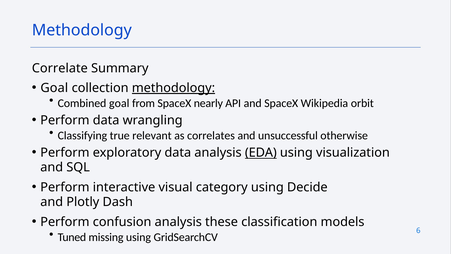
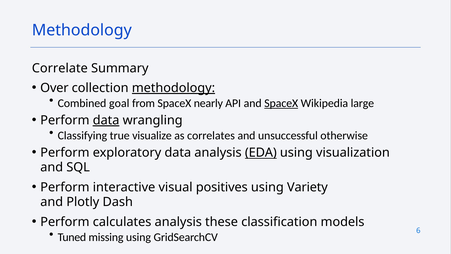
Goal: Goal -> Over (54, 88)
SpaceX underline: none -> present (281, 103)
orbit: orbit -> large (362, 103)
data underline: none -> present (106, 120)
relevant: relevant -> visualize (152, 136)
category: category -> positives (222, 187)
Decide: Decide -> Variety (307, 187)
confusion: confusion -> calculates (122, 222)
